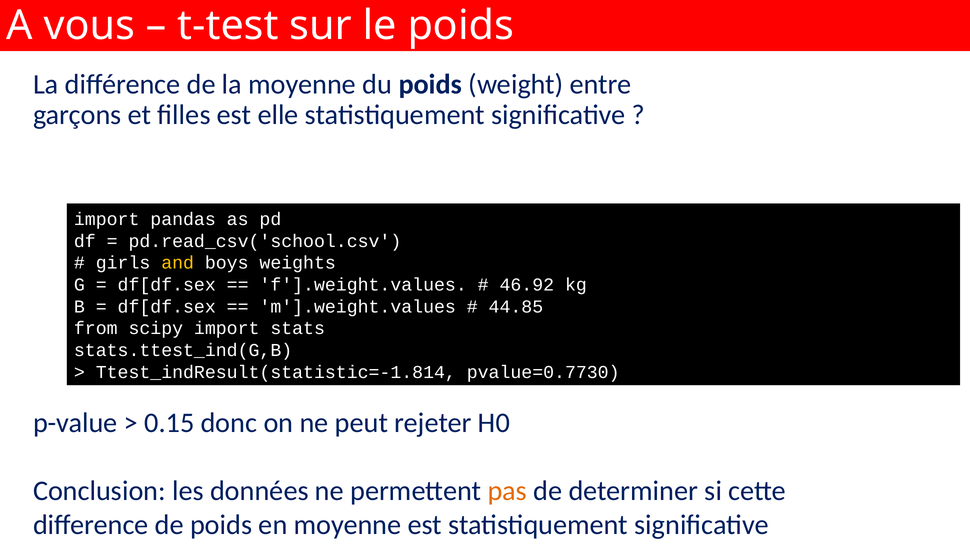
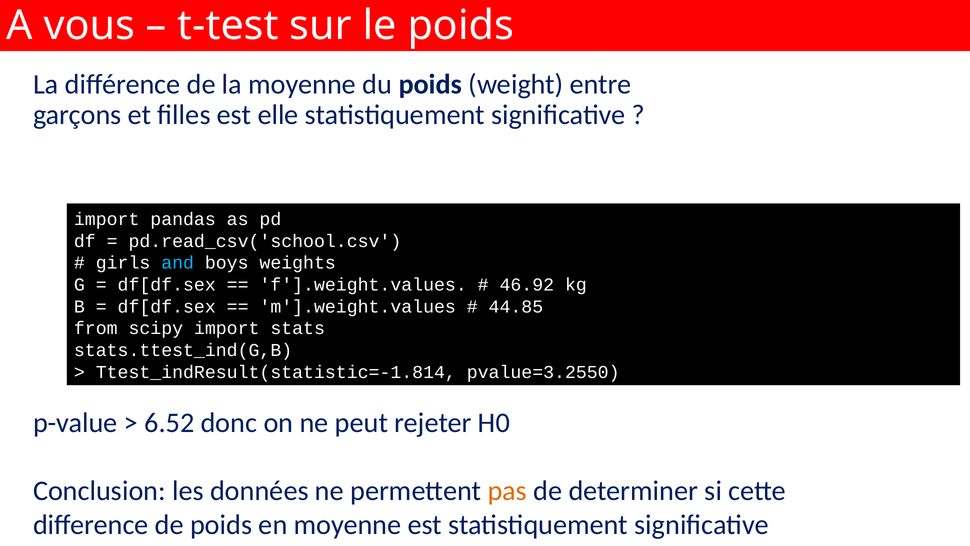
and colour: yellow -> light blue (178, 263)
pvalue=0.7730: pvalue=0.7730 -> pvalue=3.2550 (543, 372)
0.15: 0.15 -> 6.52 (169, 422)
